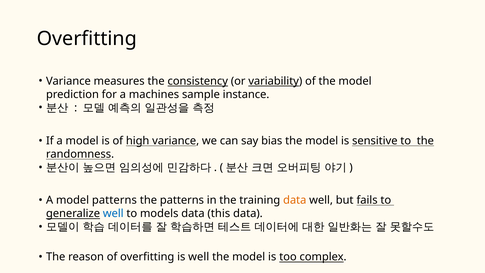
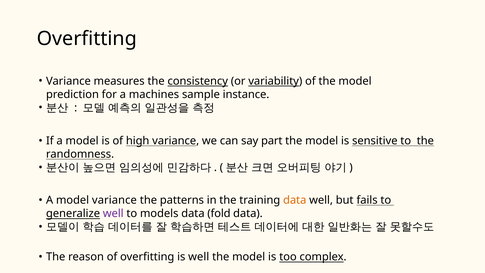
bias: bias -> part (272, 141)
model patterns: patterns -> variance (114, 200)
well colour: blue -> purple (113, 213)
this: this -> fold (219, 213)
